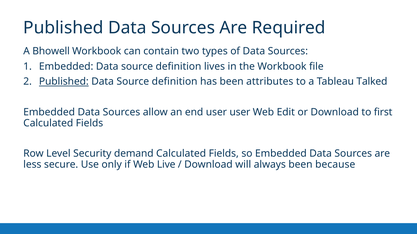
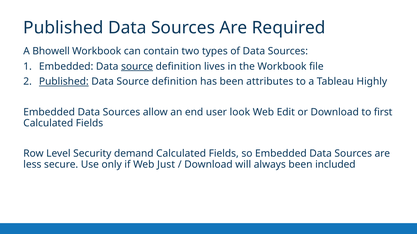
source underline: none -> present (137, 66)
Talked: Talked -> Highly (372, 82)
user user: user -> look (240, 112)
Live: Live -> Just (166, 165)
because: because -> included (335, 165)
